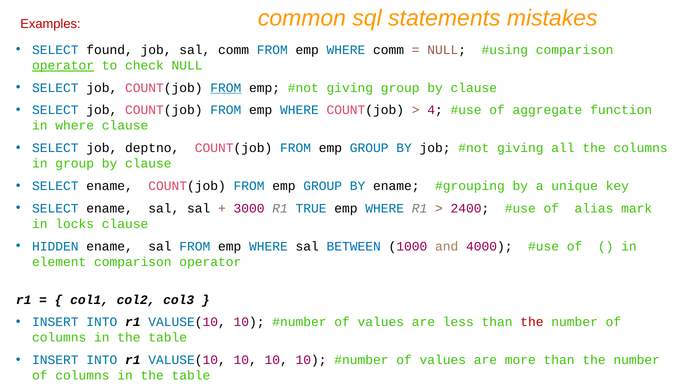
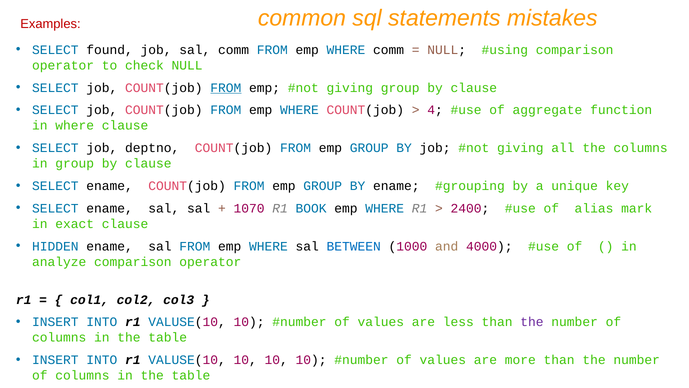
operator underline: present -> none (63, 65)
3000: 3000 -> 1070 (249, 208)
TRUE: TRUE -> BOOK (311, 208)
locks: locks -> exact (75, 224)
element: element -> analyze (59, 262)
the colour: red -> purple (532, 322)
